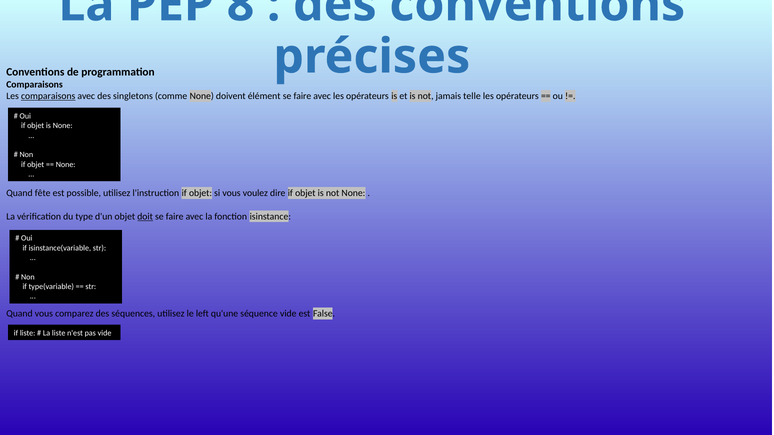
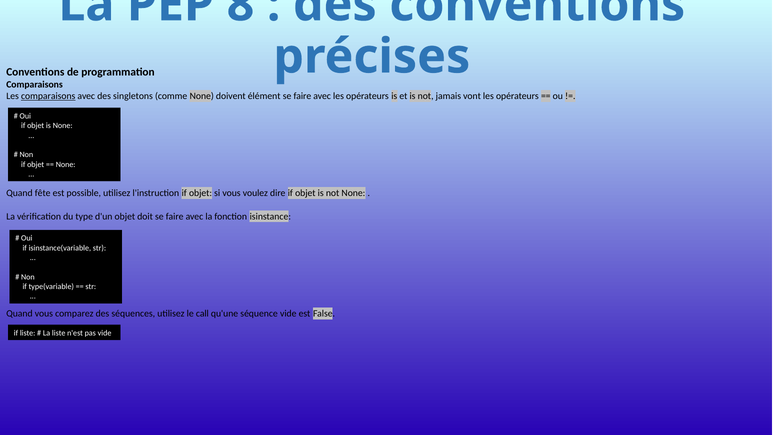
telle: telle -> vont (472, 96)
doit underline: present -> none (145, 217)
left: left -> call (202, 314)
